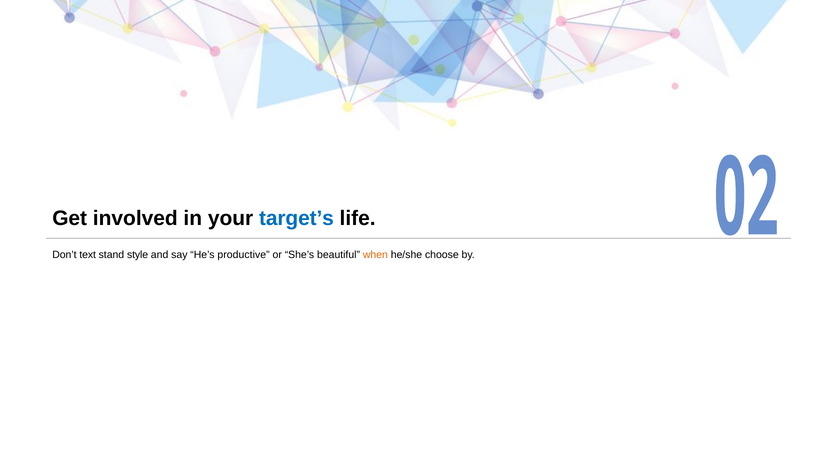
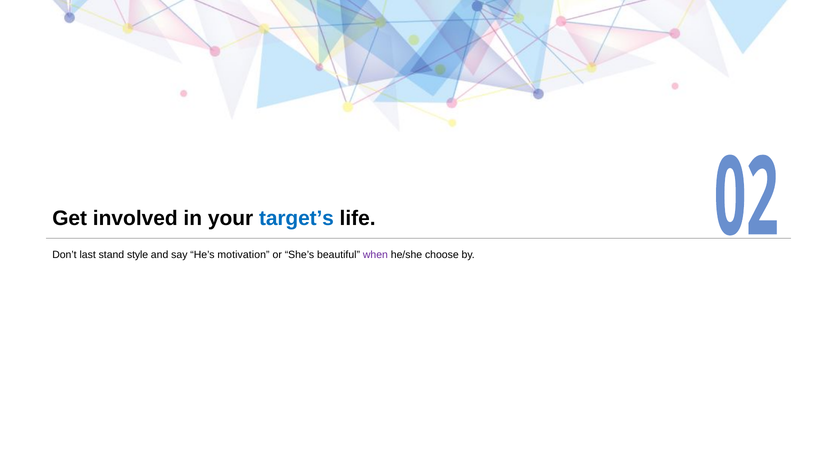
text: text -> last (88, 255)
productive: productive -> motivation (244, 255)
when colour: orange -> purple (375, 255)
